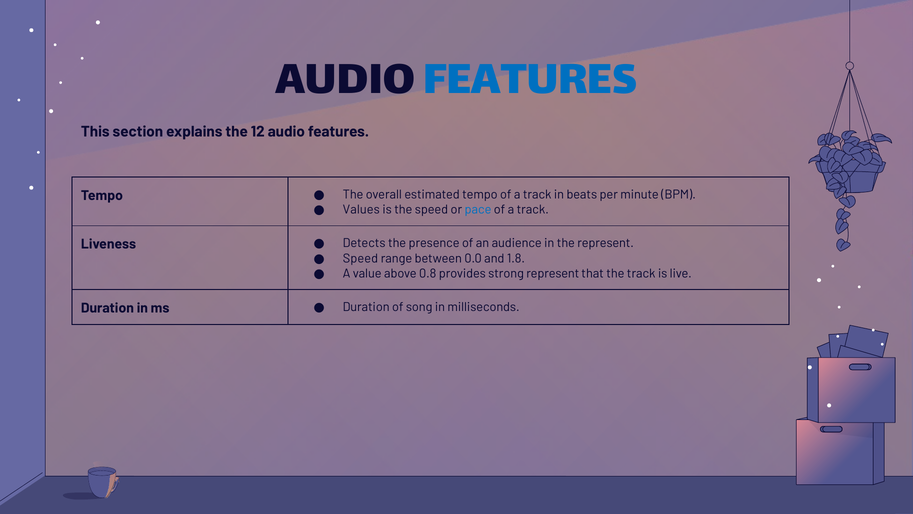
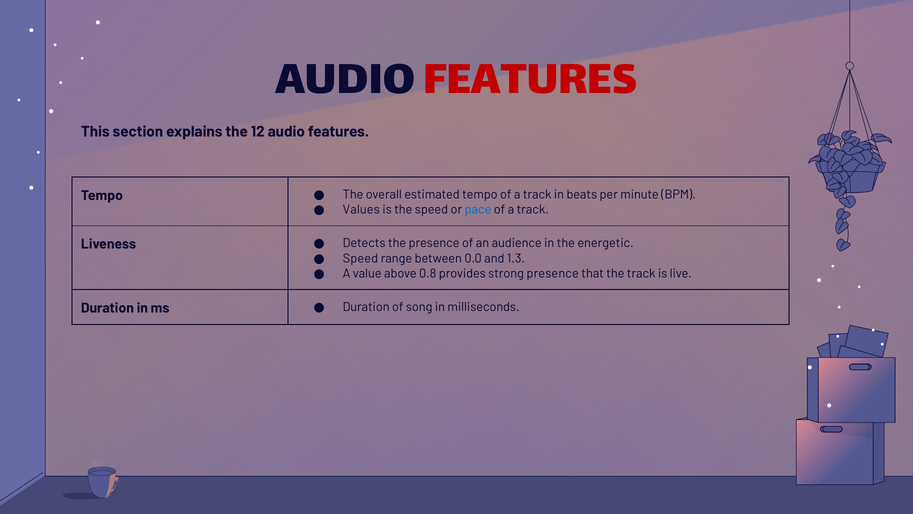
FEATURES colour: blue -> red (530, 77)
the represent: represent -> energetic (606, 243)
1.8: 1.8 -> 1.3 (516, 258)
strong represent: represent -> presence (553, 273)
